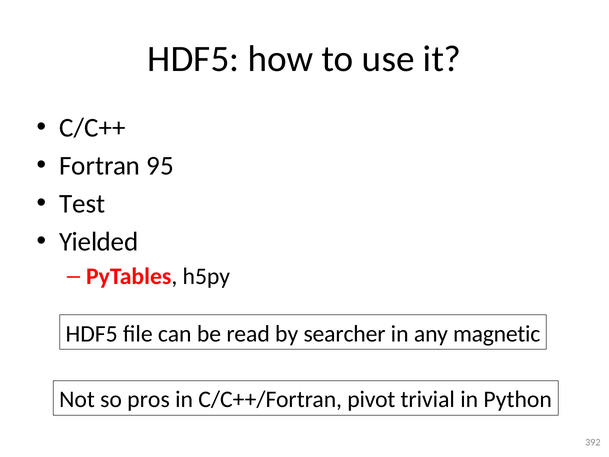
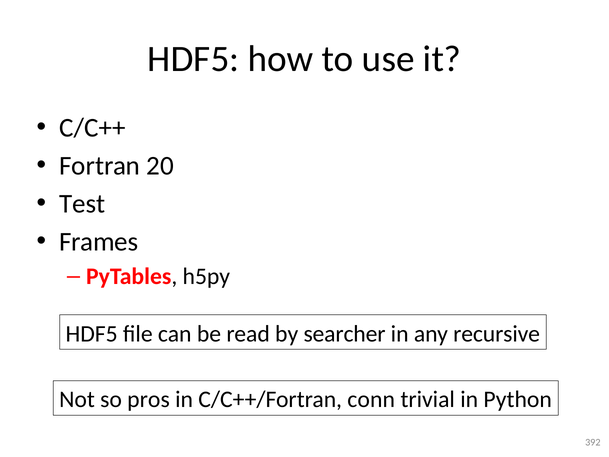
95: 95 -> 20 (160, 166)
Yielded: Yielded -> Frames (99, 241)
magnetic: magnetic -> recursive (497, 334)
pivot: pivot -> conn (371, 399)
